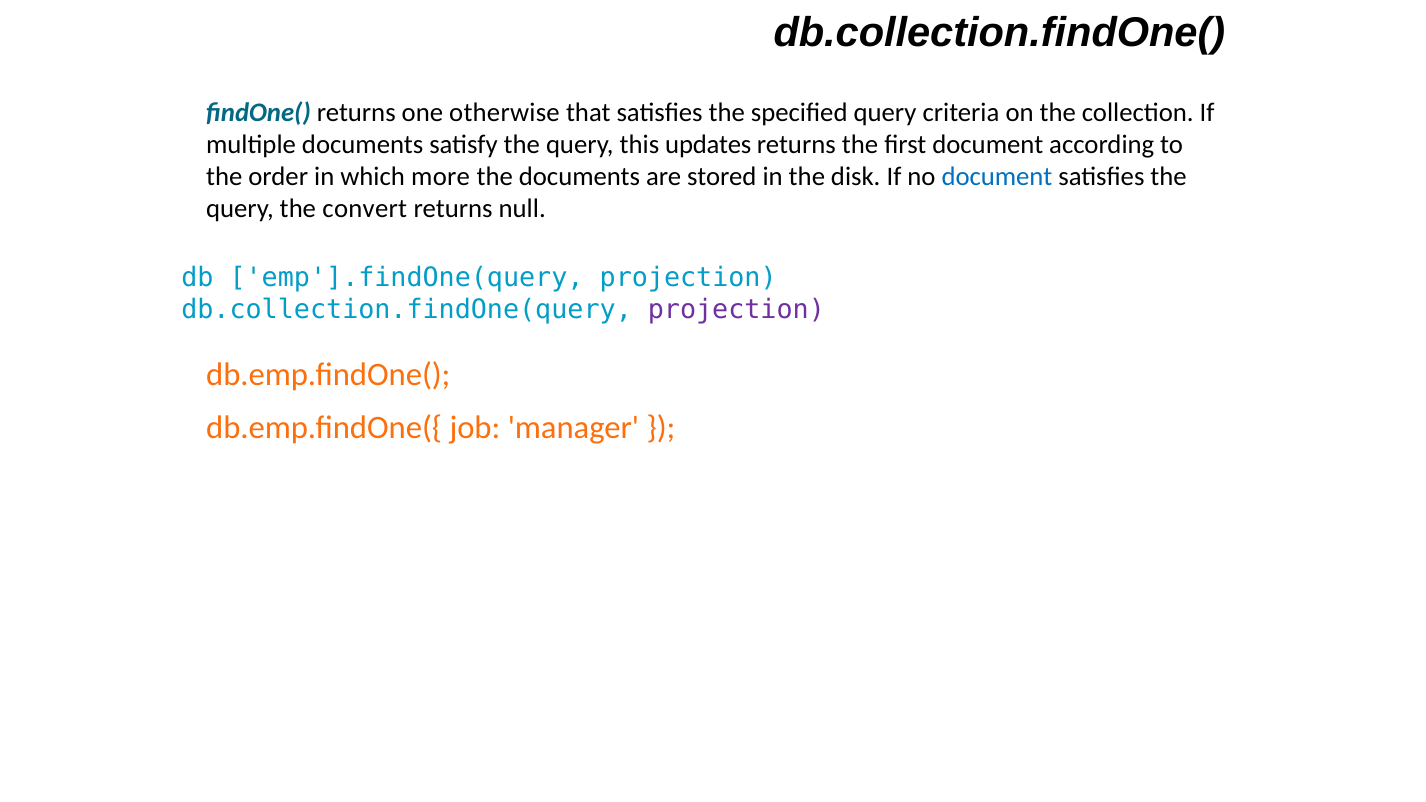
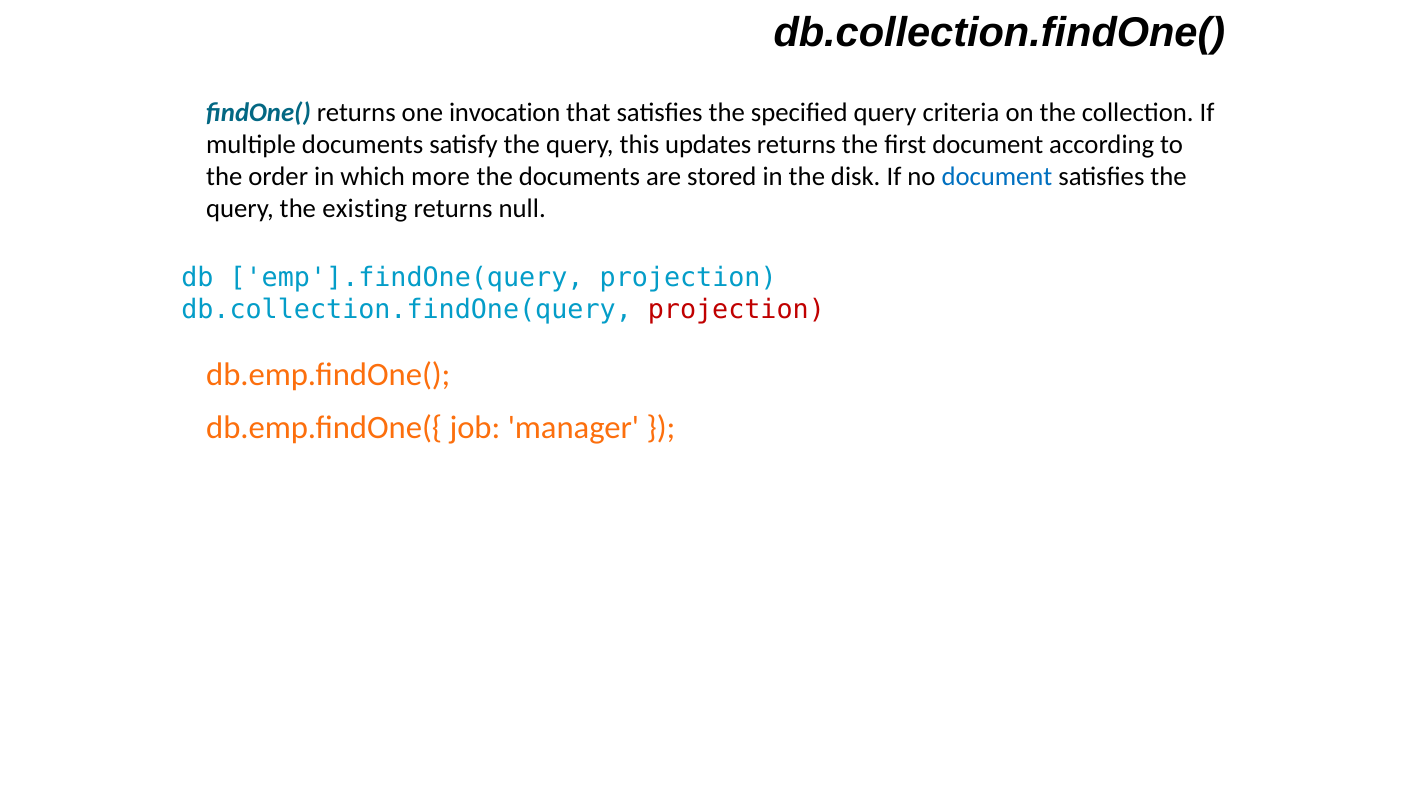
otherwise: otherwise -> invocation (505, 112)
convert: convert -> existing (365, 209)
projection colour: purple -> red (736, 309)
